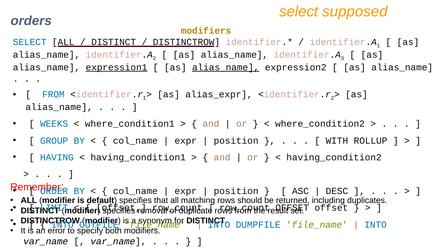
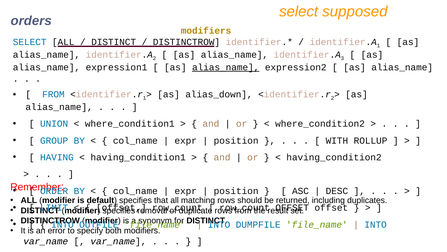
expression1 underline: present -> none (116, 67)
alias_expr: alias_expr -> alias_down (219, 94)
WEEKS: WEEKS -> UNION (54, 124)
